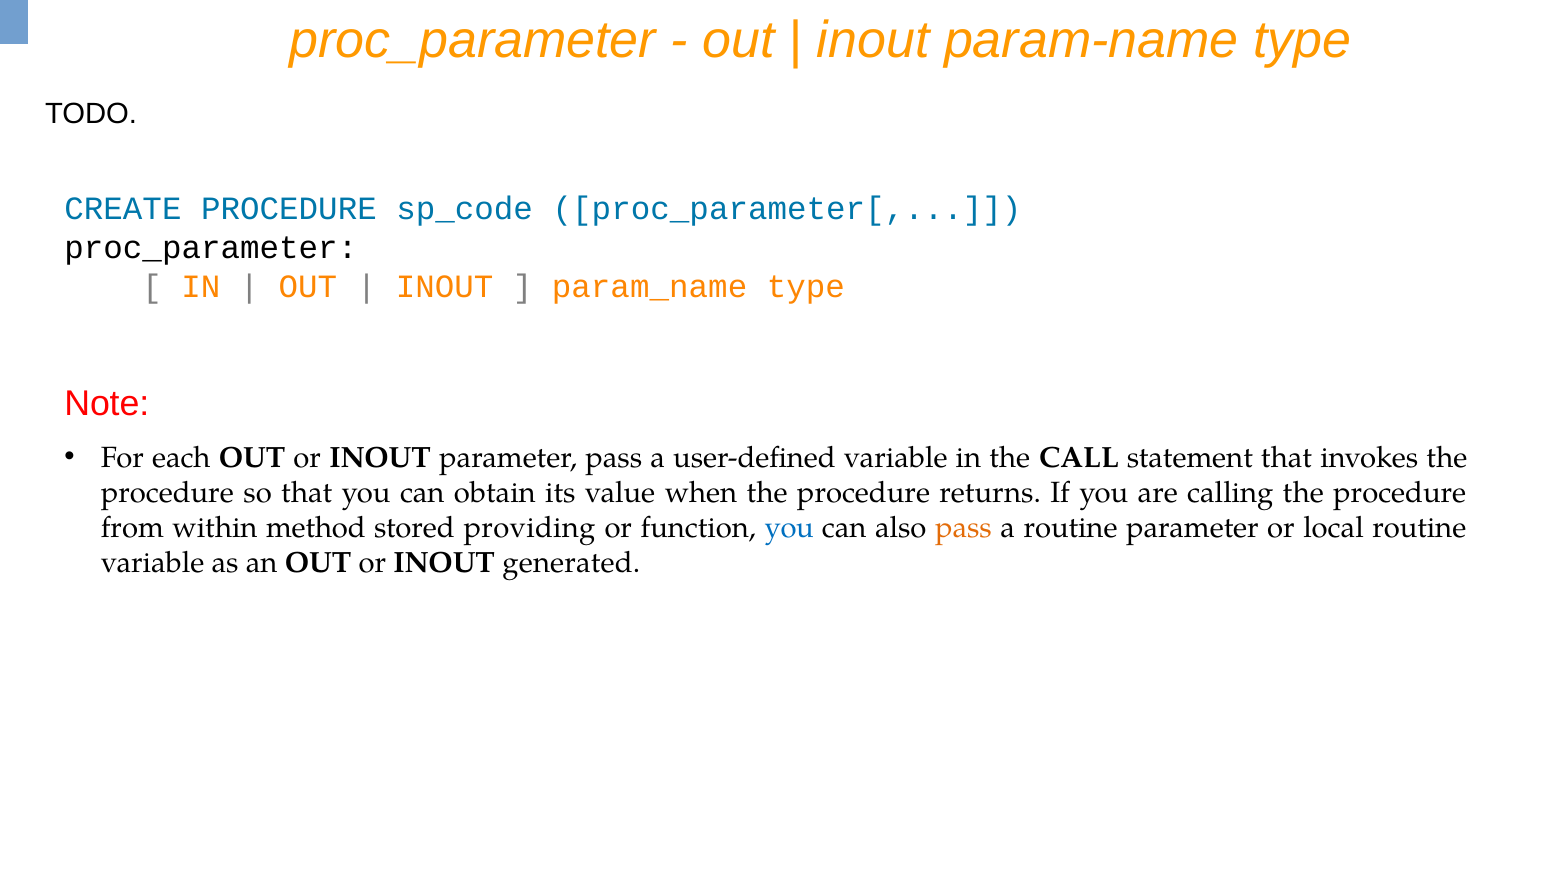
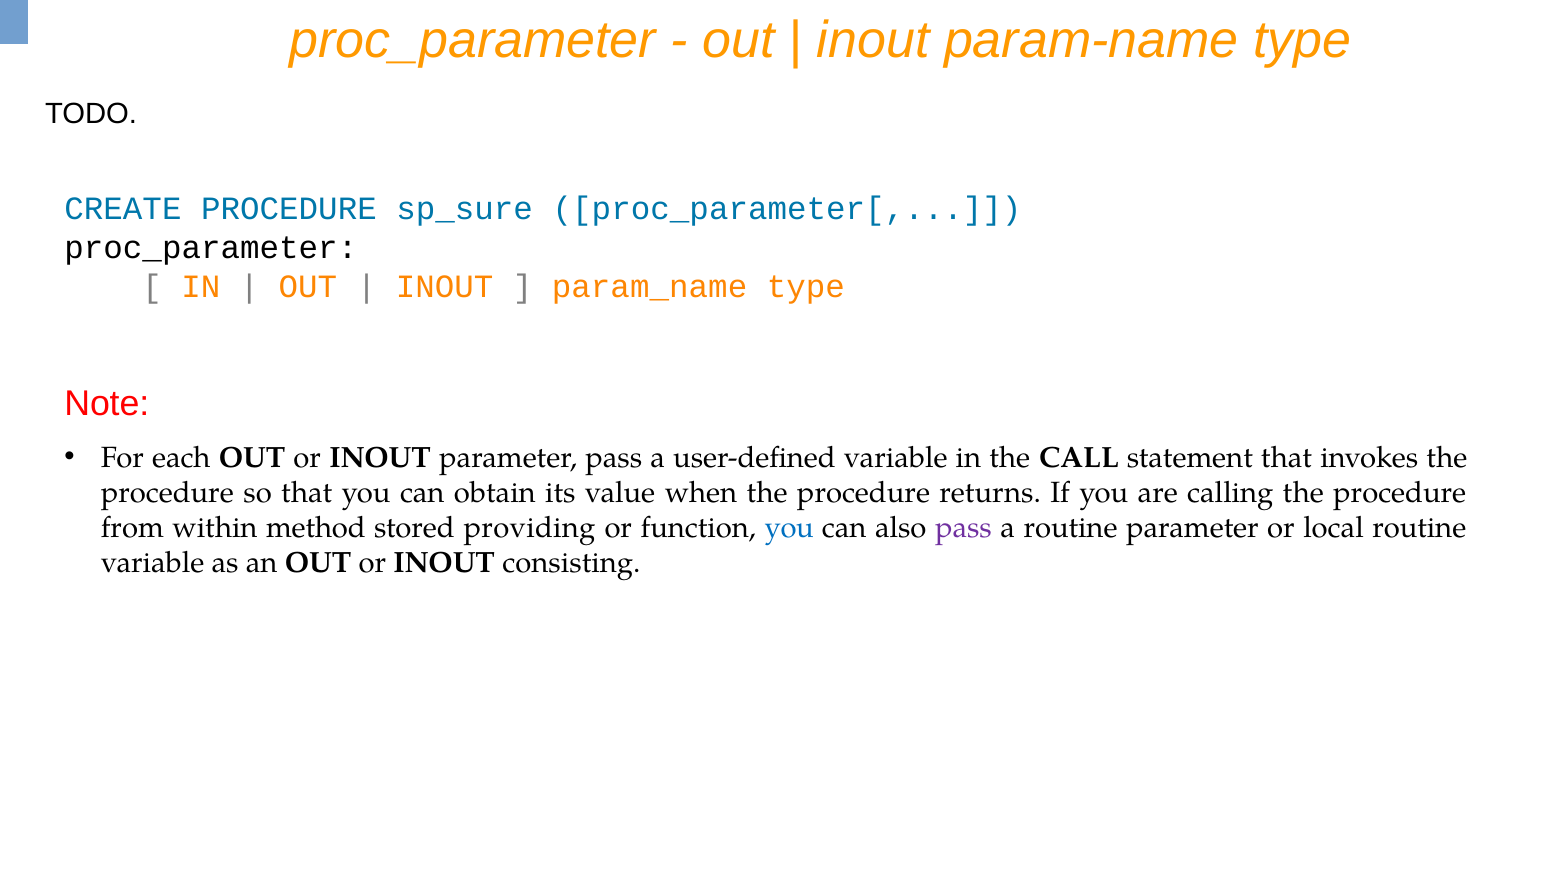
sp_code: sp_code -> sp_sure (465, 209)
pass colour: orange -> purple (963, 528)
generated: generated -> consisting (571, 563)
